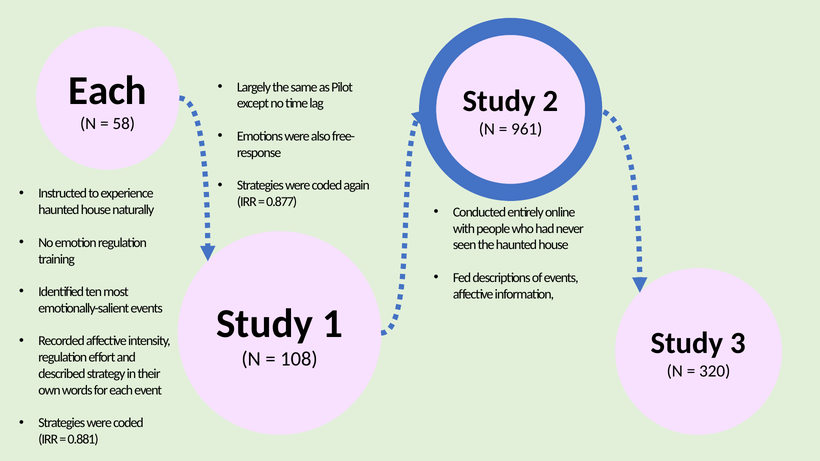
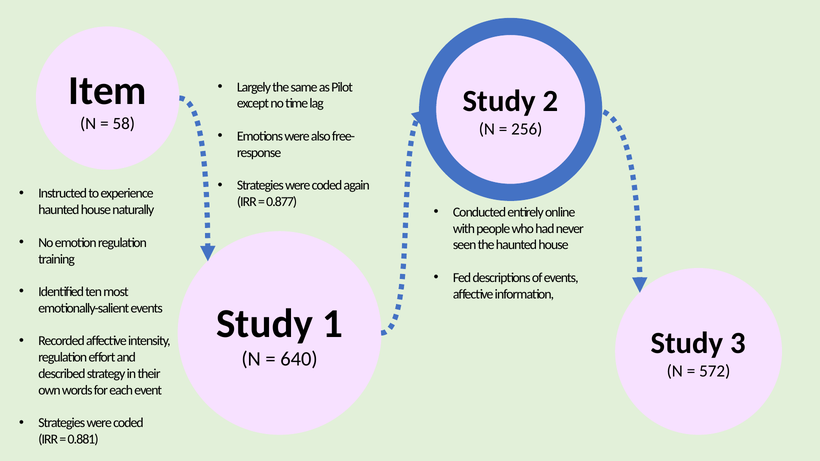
Each: Each -> Item (108, 91)
961: 961 -> 256 (527, 129)
108: 108 -> 640 (299, 359)
320: 320 -> 572 (715, 371)
